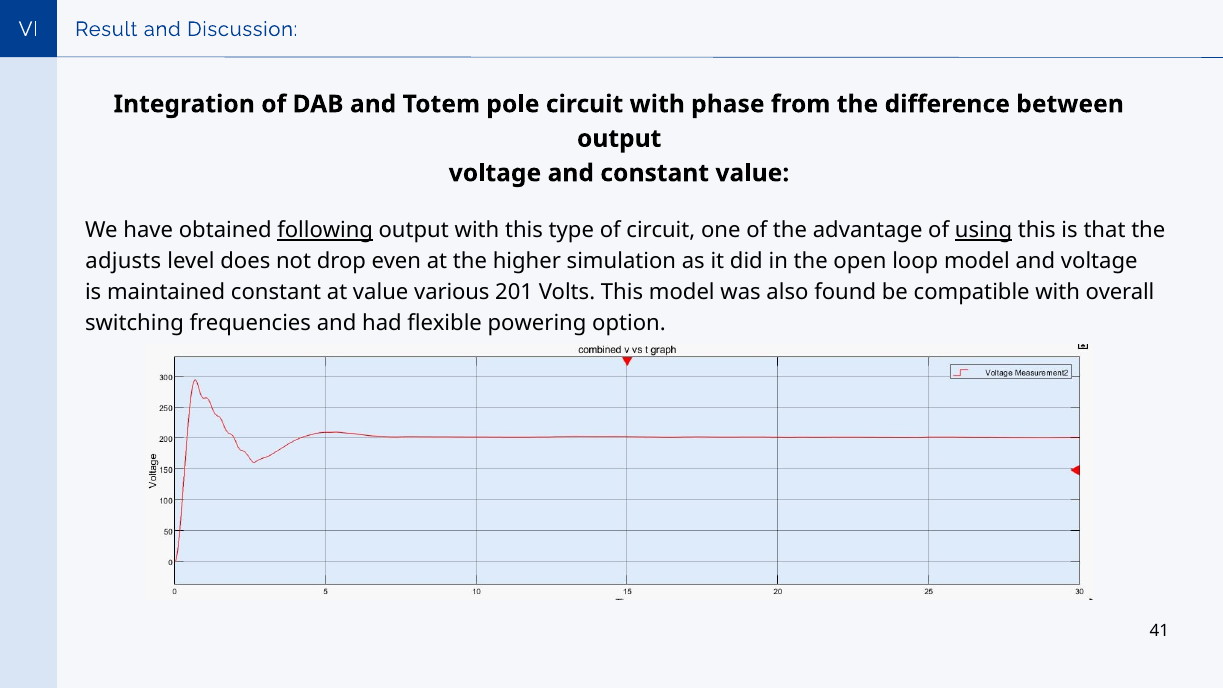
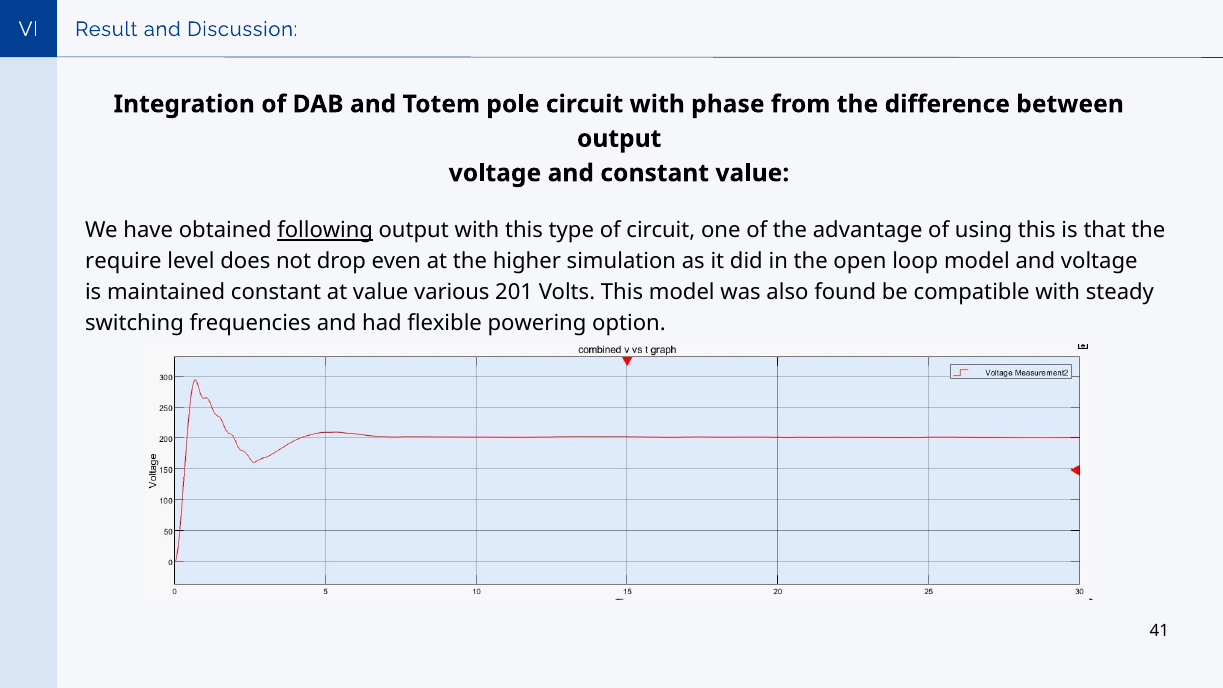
using underline: present -> none (983, 231)
adjusts: adjusts -> require (123, 262)
overall: overall -> steady (1120, 292)
